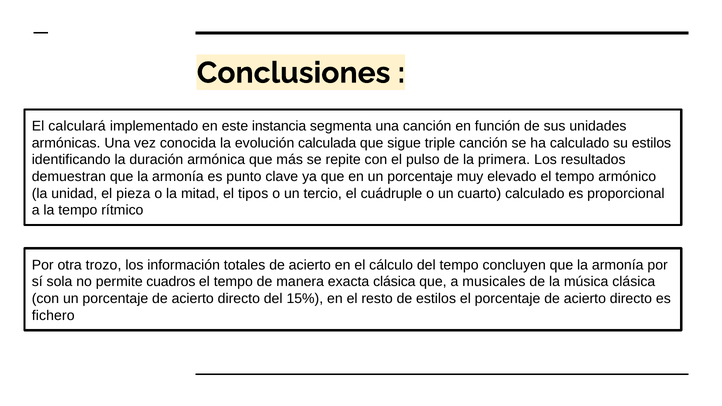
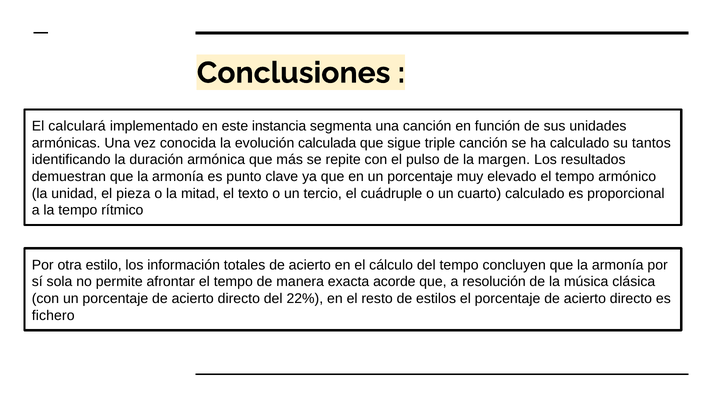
su estilos: estilos -> tantos (651, 143)
primera: primera -> margen (504, 160)
tipos: tipos -> texto (253, 194)
trozo: trozo -> estilo (104, 265)
cuadros: cuadros -> afrontar (171, 282)
exacta clásica: clásica -> acorde (394, 282)
musicales: musicales -> resolución (494, 282)
15%: 15% -> 22% (305, 299)
